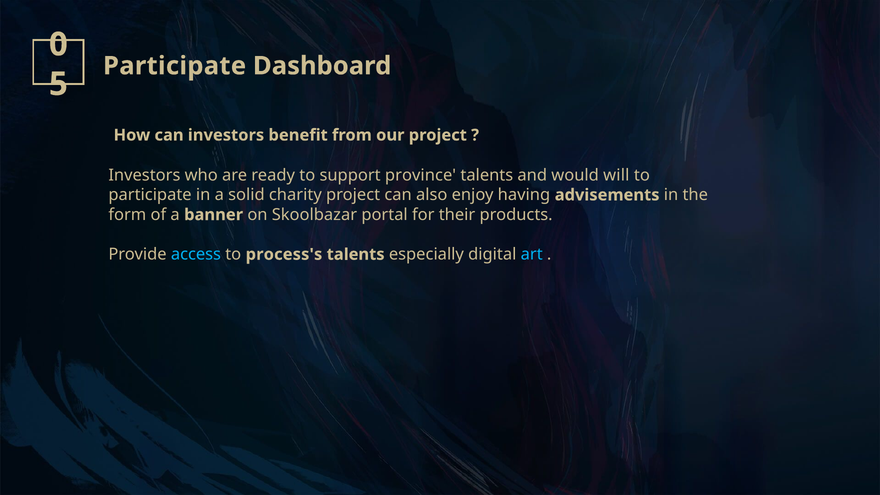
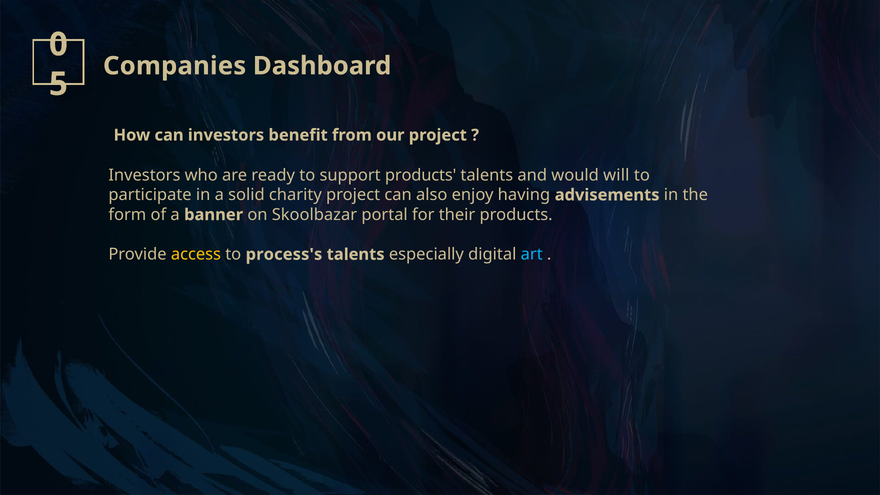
Participate: Participate -> Companies (175, 66)
support province: province -> products (421, 175)
access colour: light blue -> yellow (196, 254)
